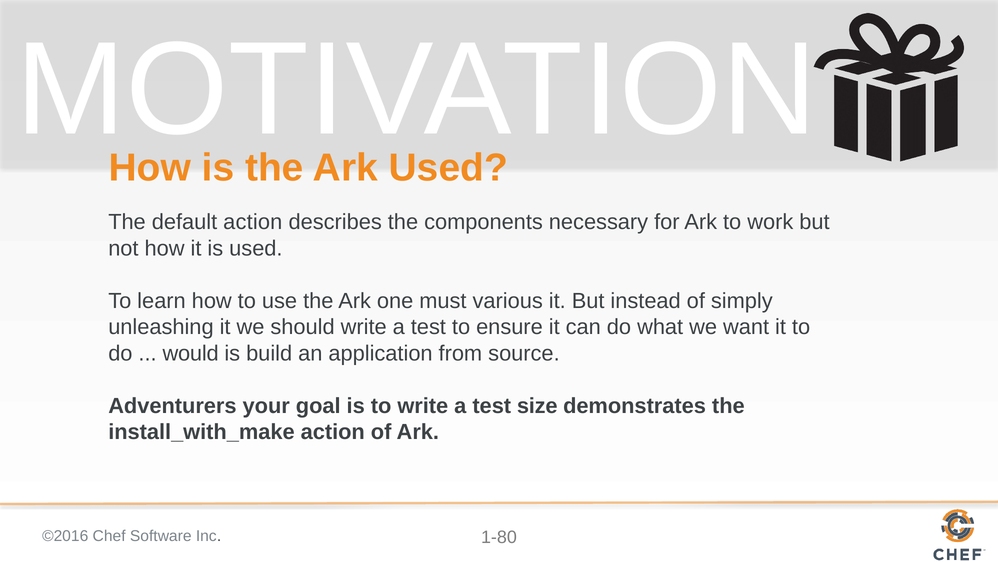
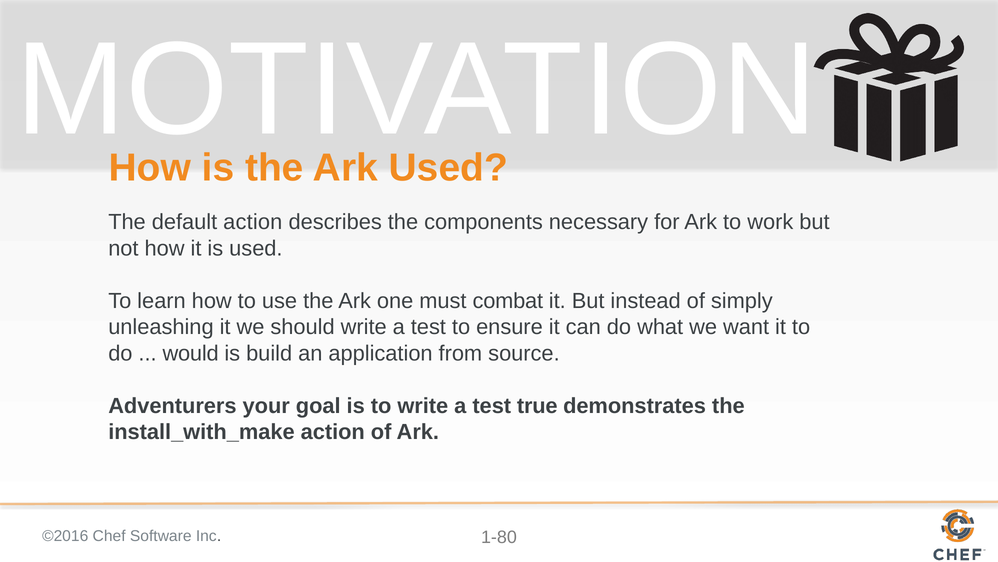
various: various -> combat (508, 300)
size: size -> true (537, 405)
